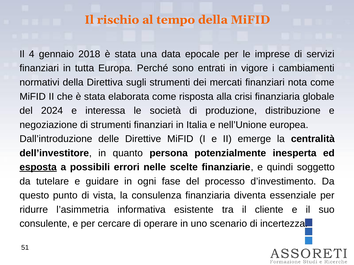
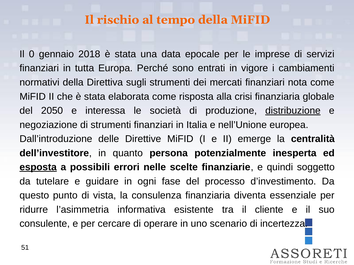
4: 4 -> 0 (32, 54)
2024: 2024 -> 2050 (52, 111)
distribuzione underline: none -> present (293, 111)
